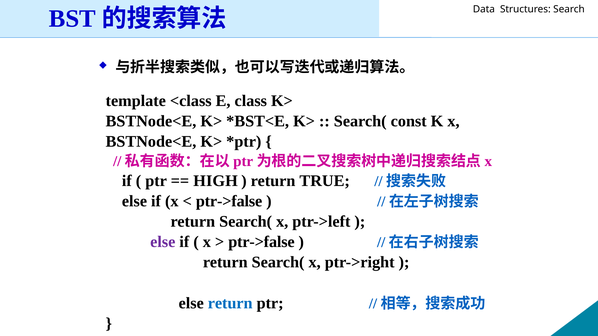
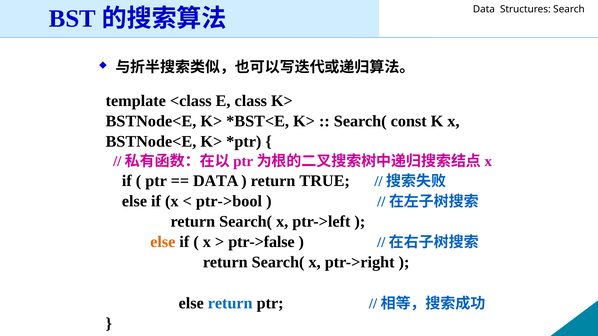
HIGH: HIGH -> DATA (216, 181)
ptr->false: ptr->false -> ptr->bool (229, 201)
else colour: purple -> orange (163, 242)
